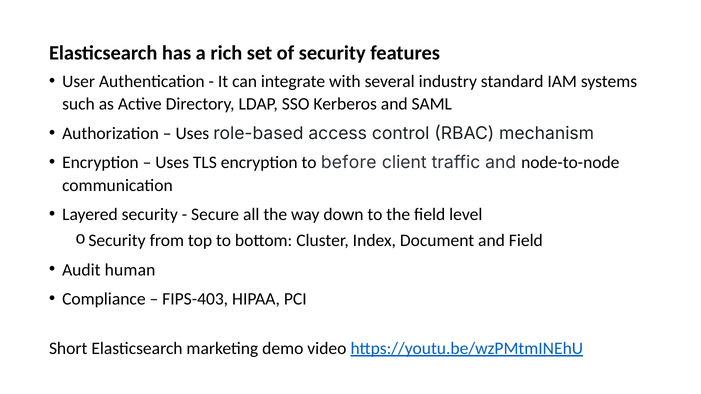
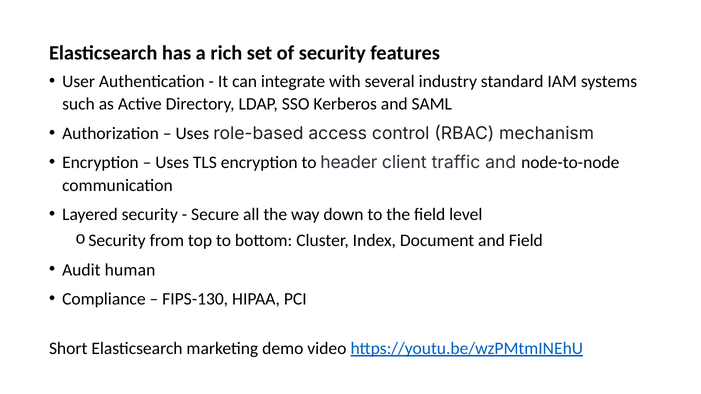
before: before -> header (349, 163)
FIPS-403: FIPS-403 -> FIPS-130 (195, 299)
